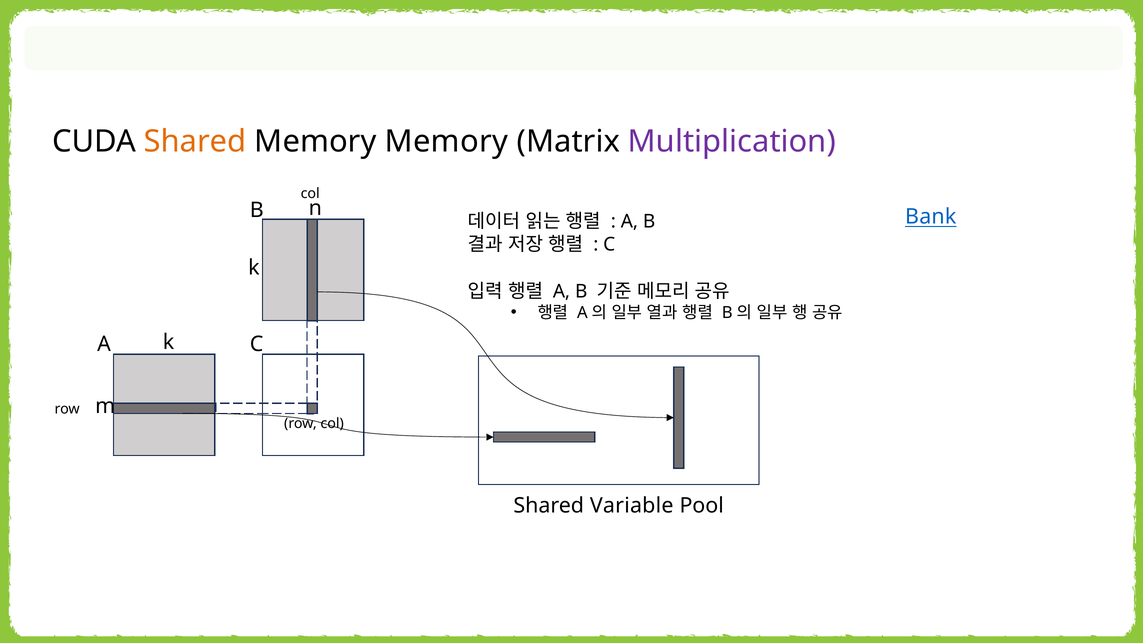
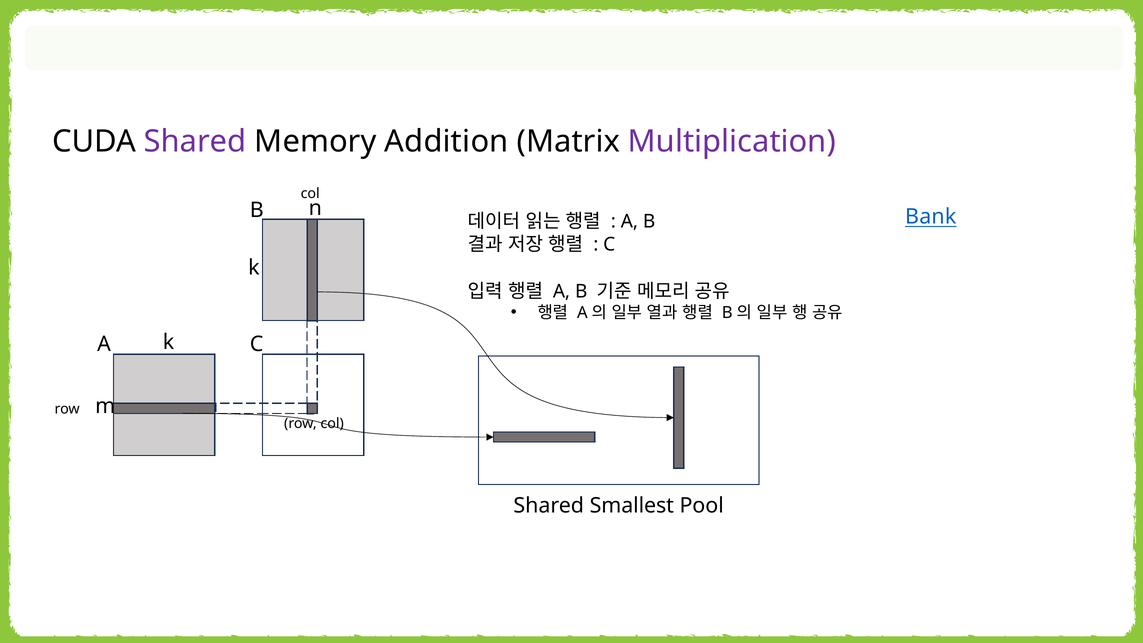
Shared colour: orange -> purple (195, 141)
Memory Memory: Memory -> Addition (446, 141)
Variable: Variable -> Smallest (632, 506)
